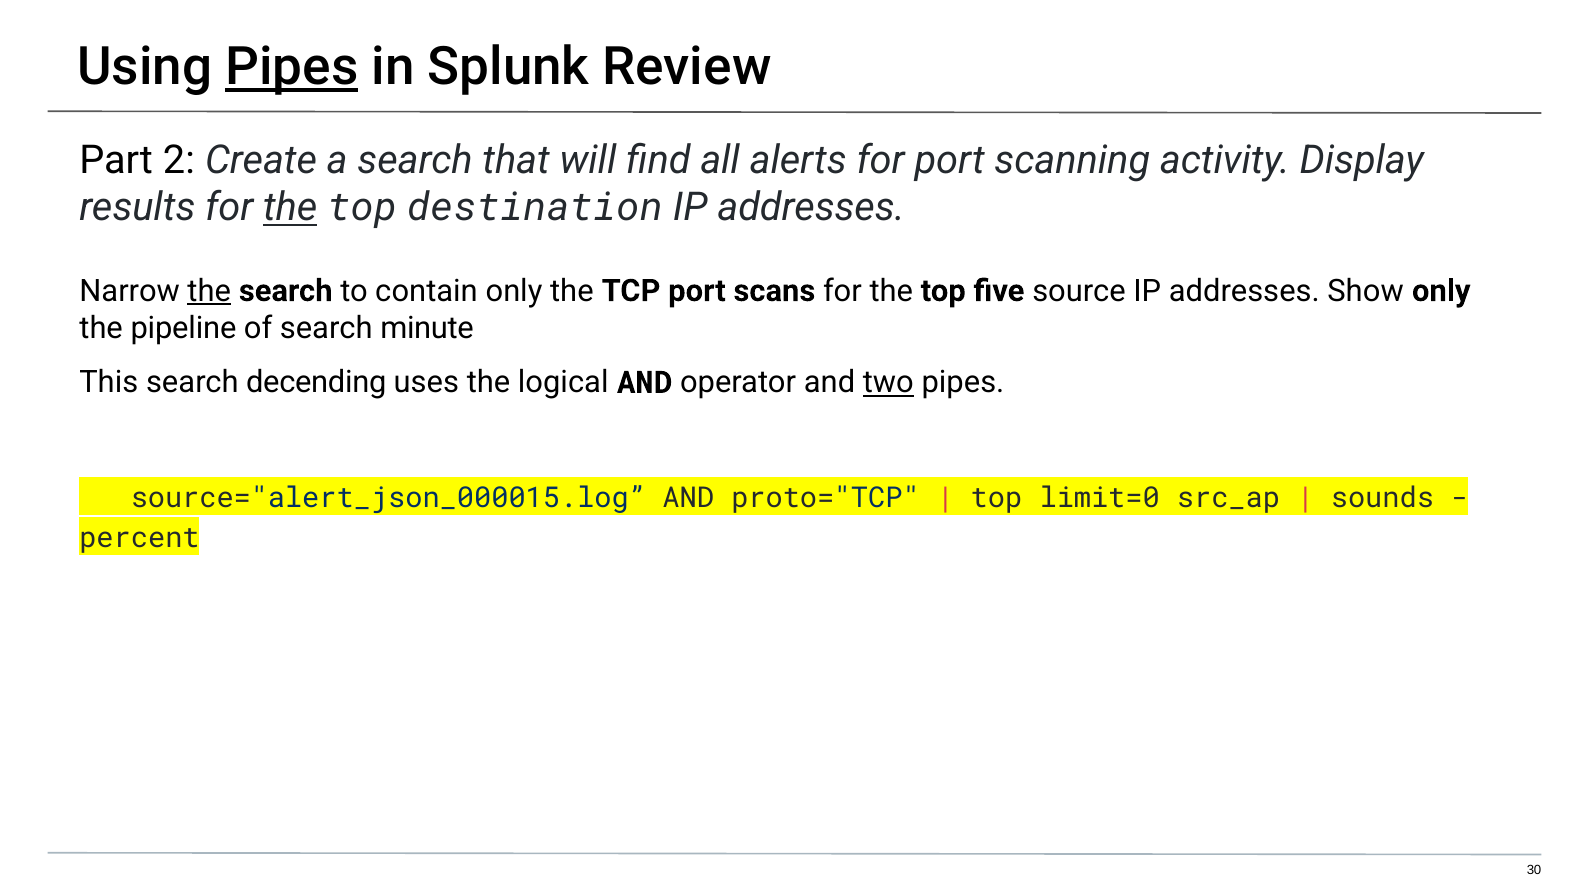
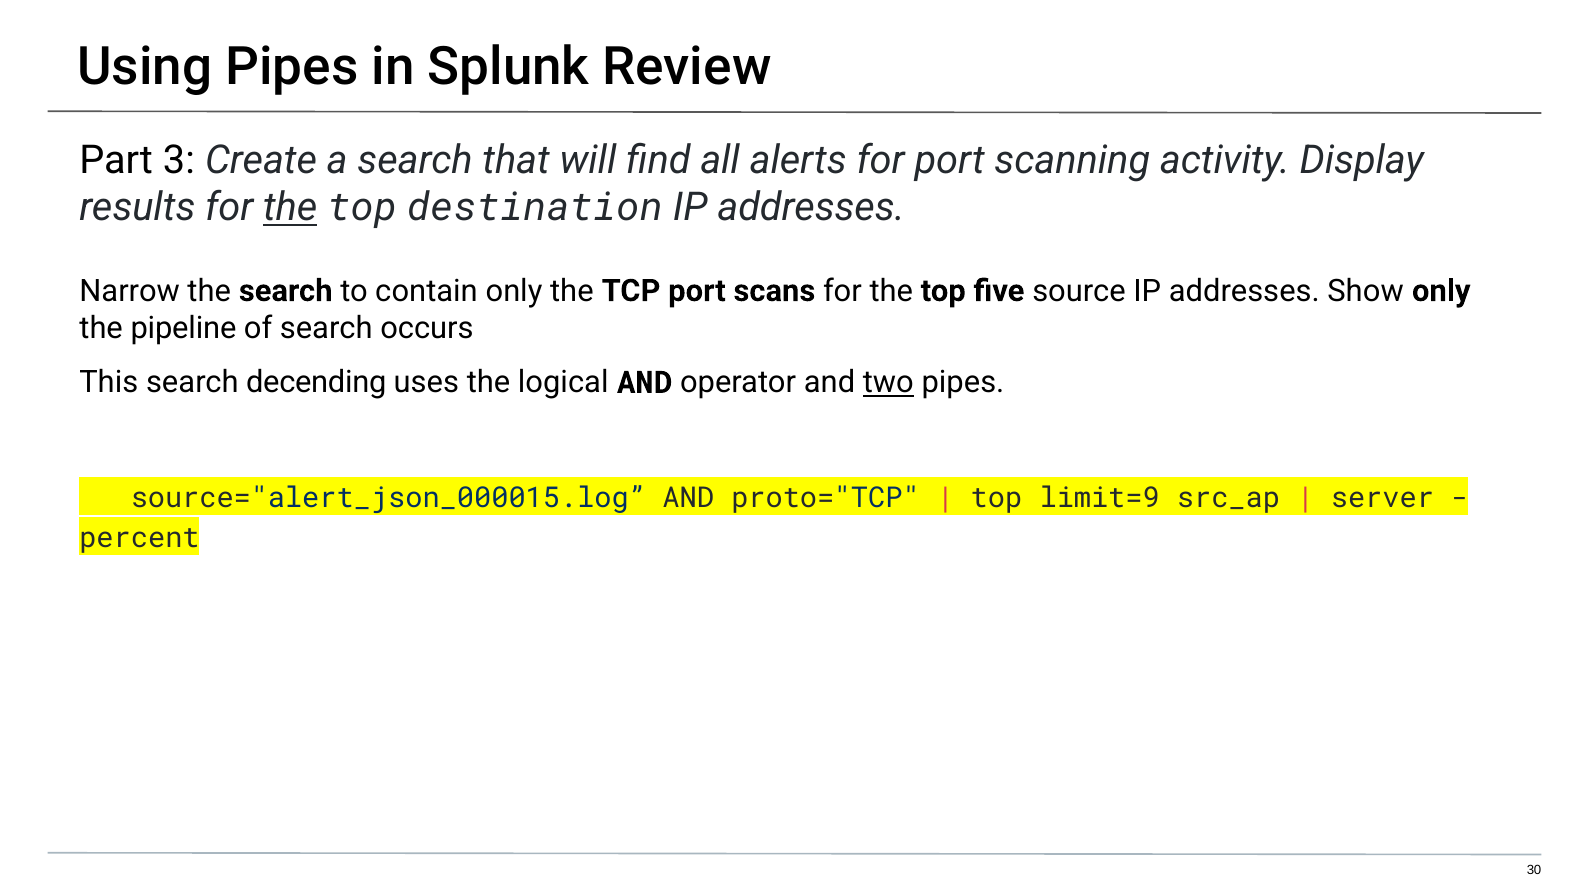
Pipes underline: present -> none (292, 67)
2: 2 -> 3 (179, 160)
the underline: present -> none (209, 291)
minute: minute -> occurs (427, 328)
limit=0: limit=0 -> limit=9 (1100, 498)
sounds: sounds -> server (1382, 498)
